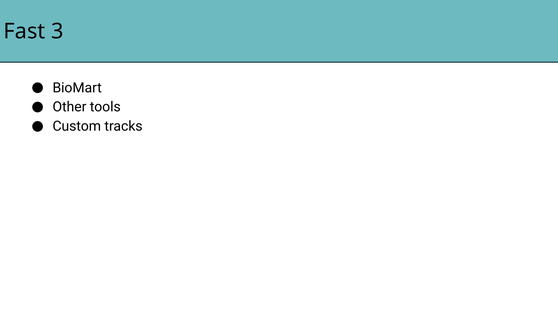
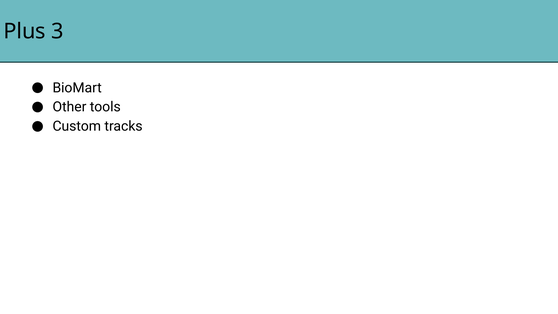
Fast: Fast -> Plus (25, 31)
